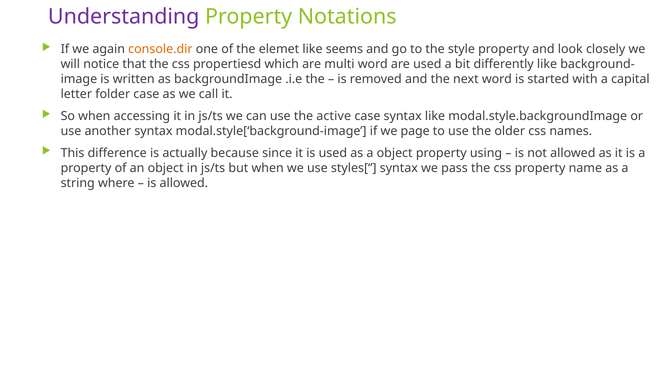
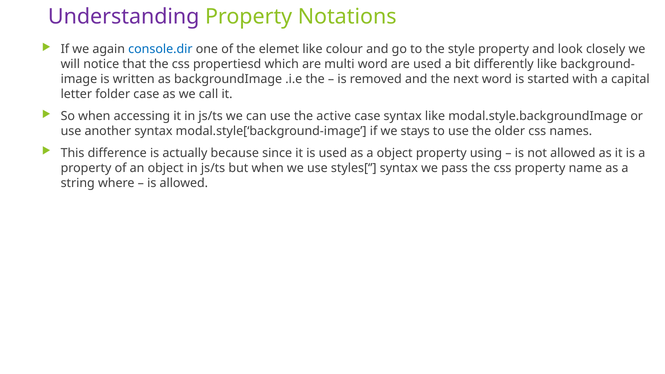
console.dir colour: orange -> blue (160, 49)
seems: seems -> colour (344, 49)
page: page -> stays (415, 131)
